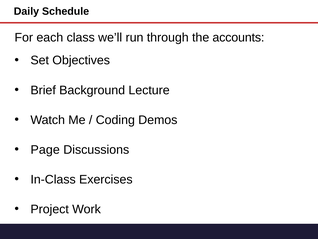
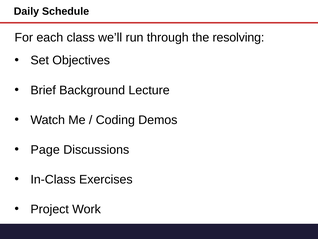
accounts: accounts -> resolving (238, 37)
